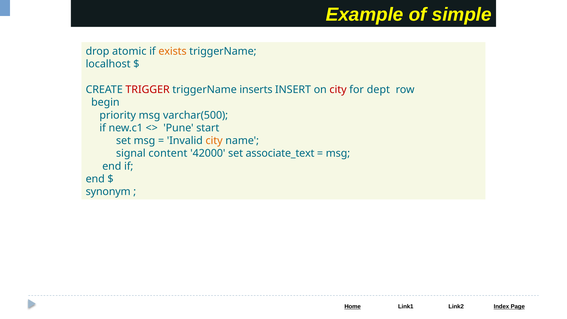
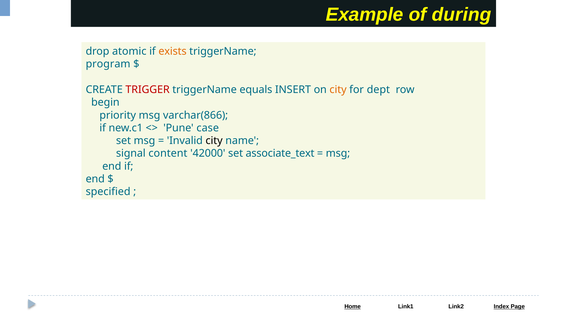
simple: simple -> during (462, 15)
localhost: localhost -> program (108, 64)
inserts: inserts -> equals (256, 90)
city colour: red -> orange (338, 90)
varchar(500: varchar(500 -> varchar(866 (196, 115)
start: start -> case (208, 128)
city colour: orange -> black (214, 141)
synonym: synonym -> specified (108, 192)
